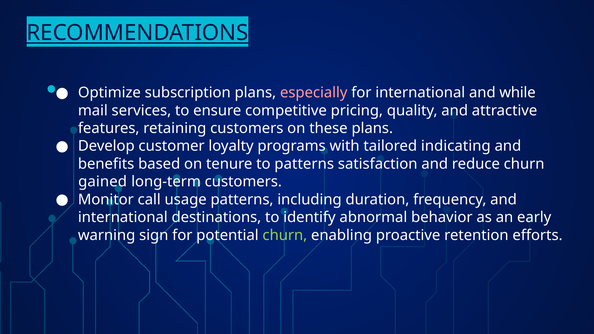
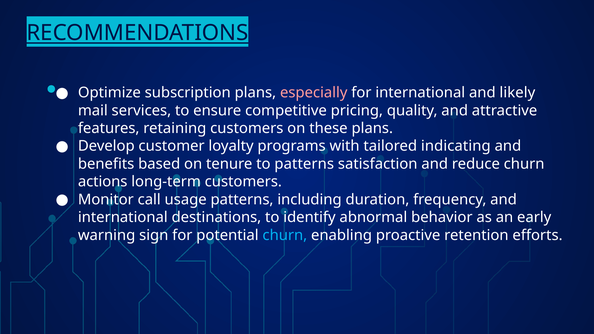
while: while -> likely (517, 93)
gained: gained -> actions (103, 182)
churn colour: light green -> light blue (285, 235)
